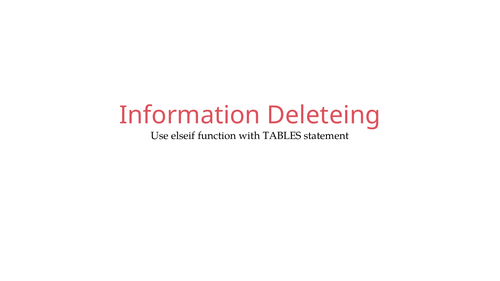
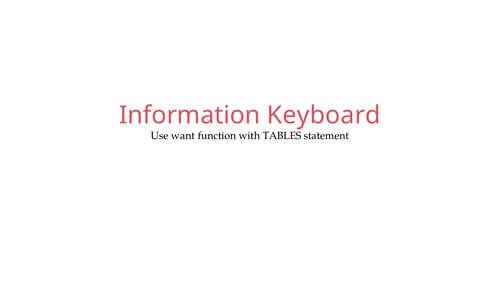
Deleteing: Deleteing -> Keyboard (324, 115)
elseif: elseif -> want (183, 136)
